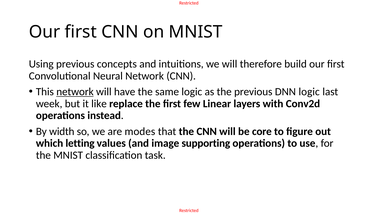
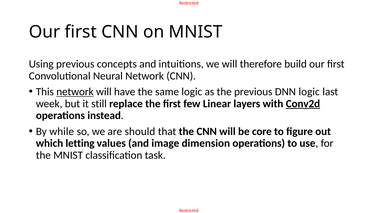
like: like -> still (99, 103)
Conv2d underline: none -> present (303, 103)
width: width -> while (62, 131)
modes: modes -> should (140, 131)
supporting: supporting -> dimension (206, 143)
